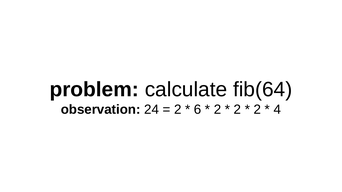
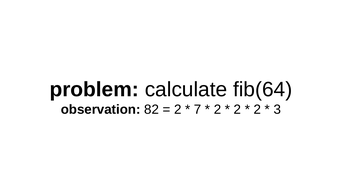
24: 24 -> 82 (152, 110)
6: 6 -> 7 (198, 110)
4: 4 -> 3 (277, 110)
